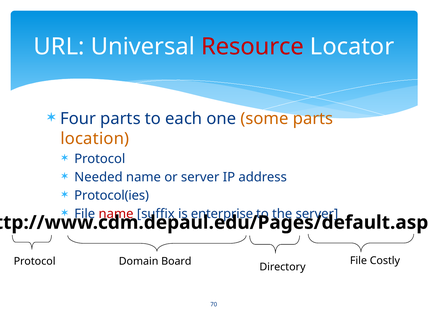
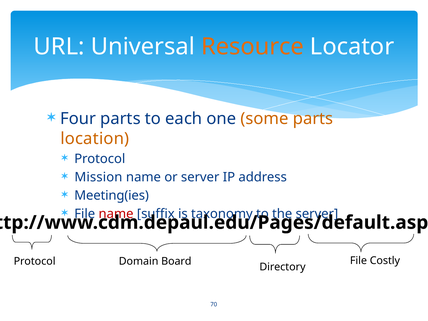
Resource colour: red -> orange (252, 47)
Needed: Needed -> Mission (98, 177)
Protocol(ies: Protocol(ies -> Meeting(ies (112, 196)
enterprise: enterprise -> taxonomy (222, 214)
